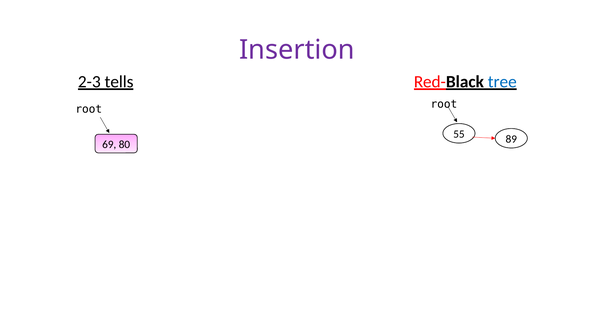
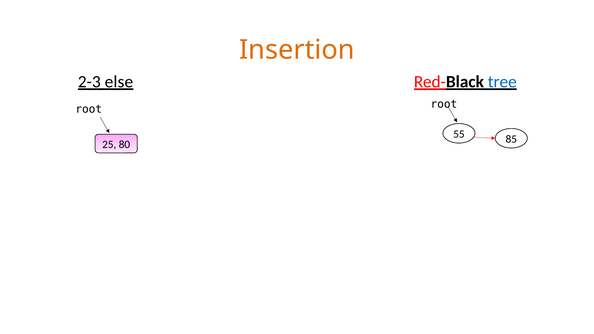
Insertion colour: purple -> orange (297, 50)
tells: tells -> else (119, 82)
89: 89 -> 85 (511, 139)
69: 69 -> 25 (109, 144)
